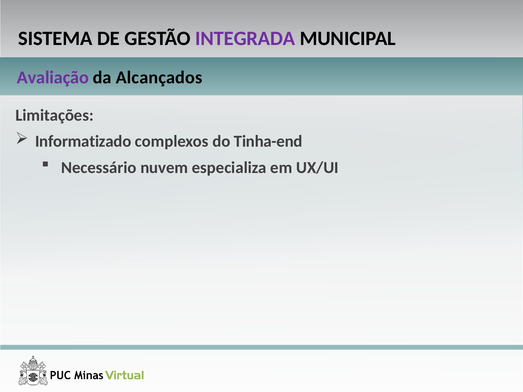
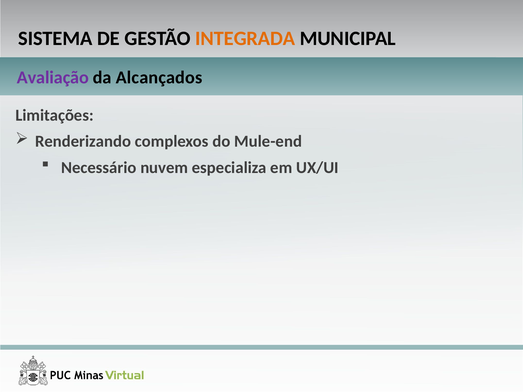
INTEGRADA colour: purple -> orange (245, 39)
Informatizado: Informatizado -> Renderizando (83, 141)
Tinha-end: Tinha-end -> Mule-end (268, 141)
